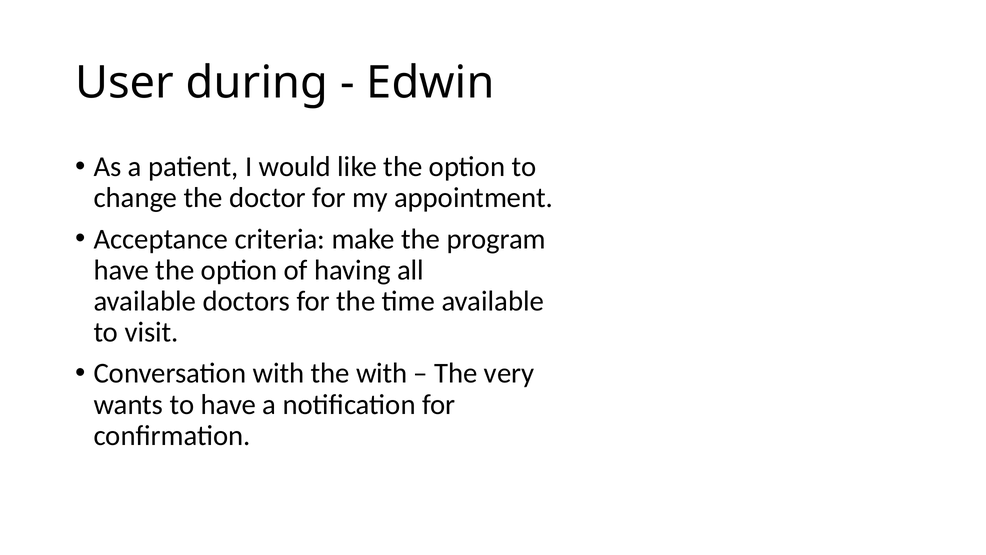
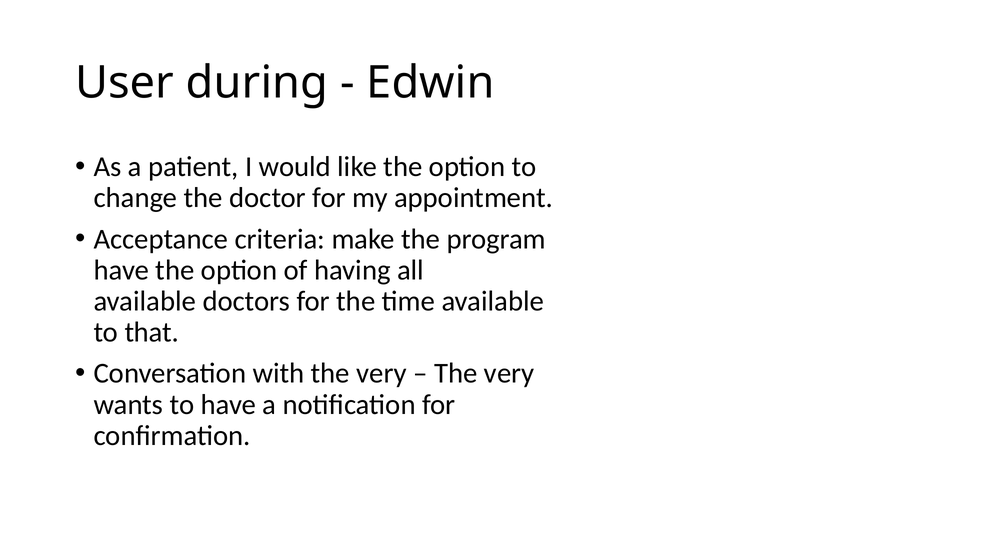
visit: visit -> that (152, 332)
with the with: with -> very (381, 373)
